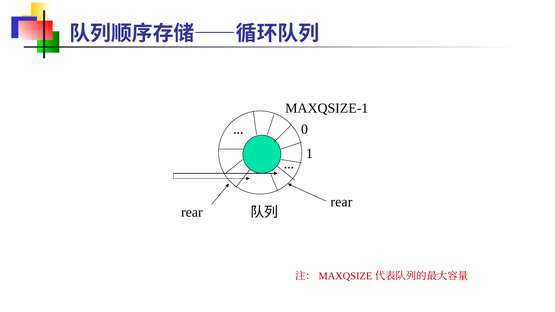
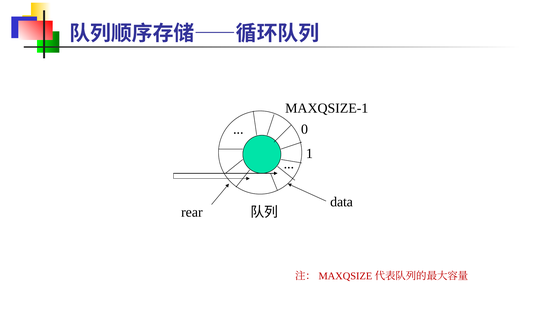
rear: rear -> data (342, 202)
